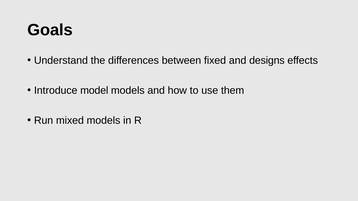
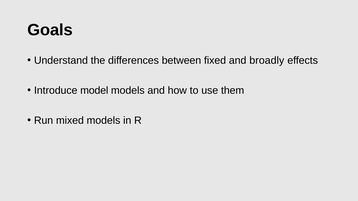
designs: designs -> broadly (267, 61)
